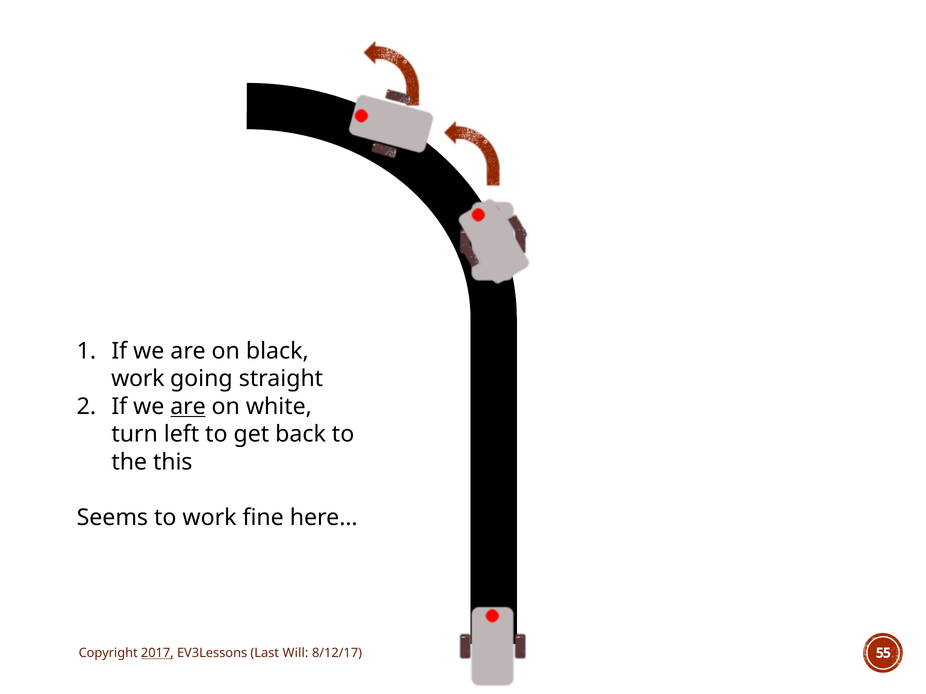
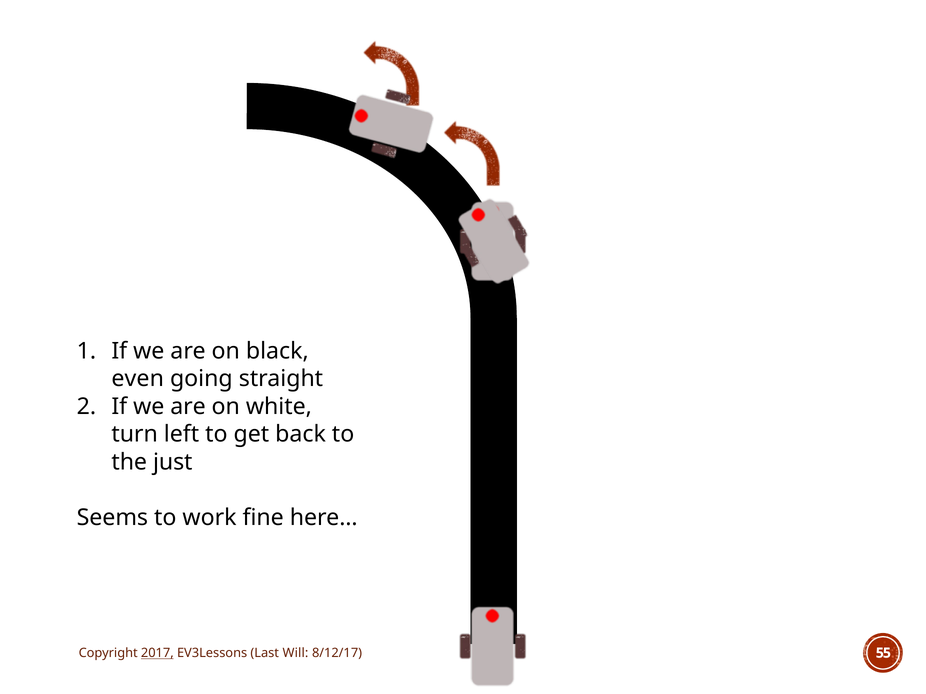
work: work -> even (138, 379)
are underline: present -> none (188, 407)
this: this -> just (173, 462)
